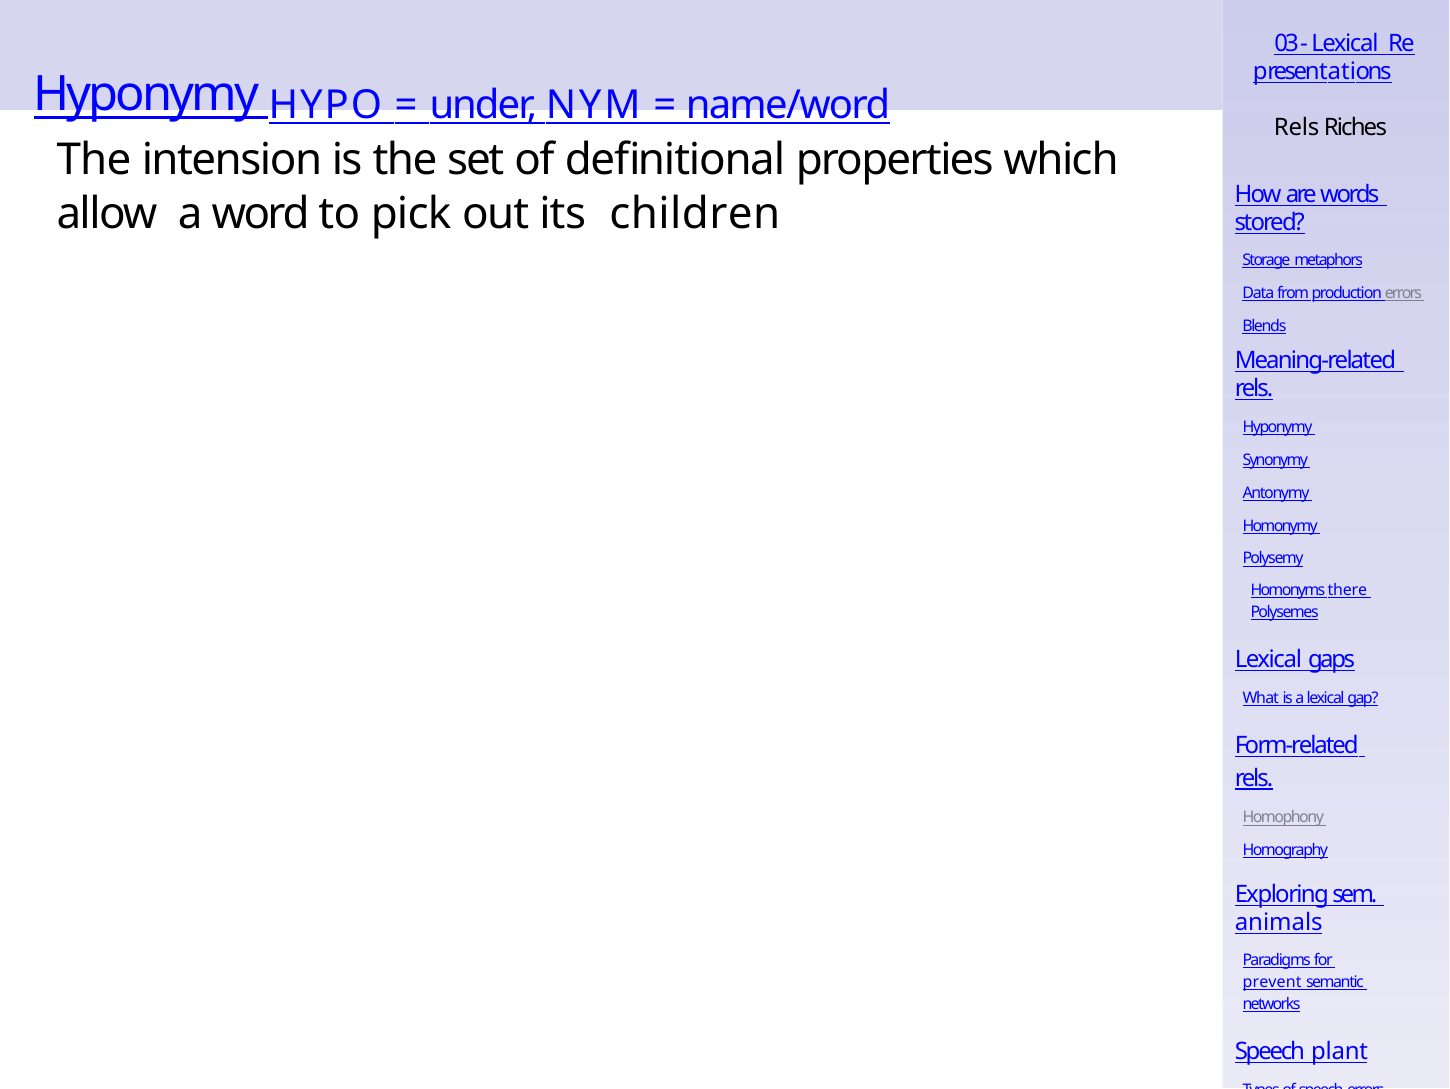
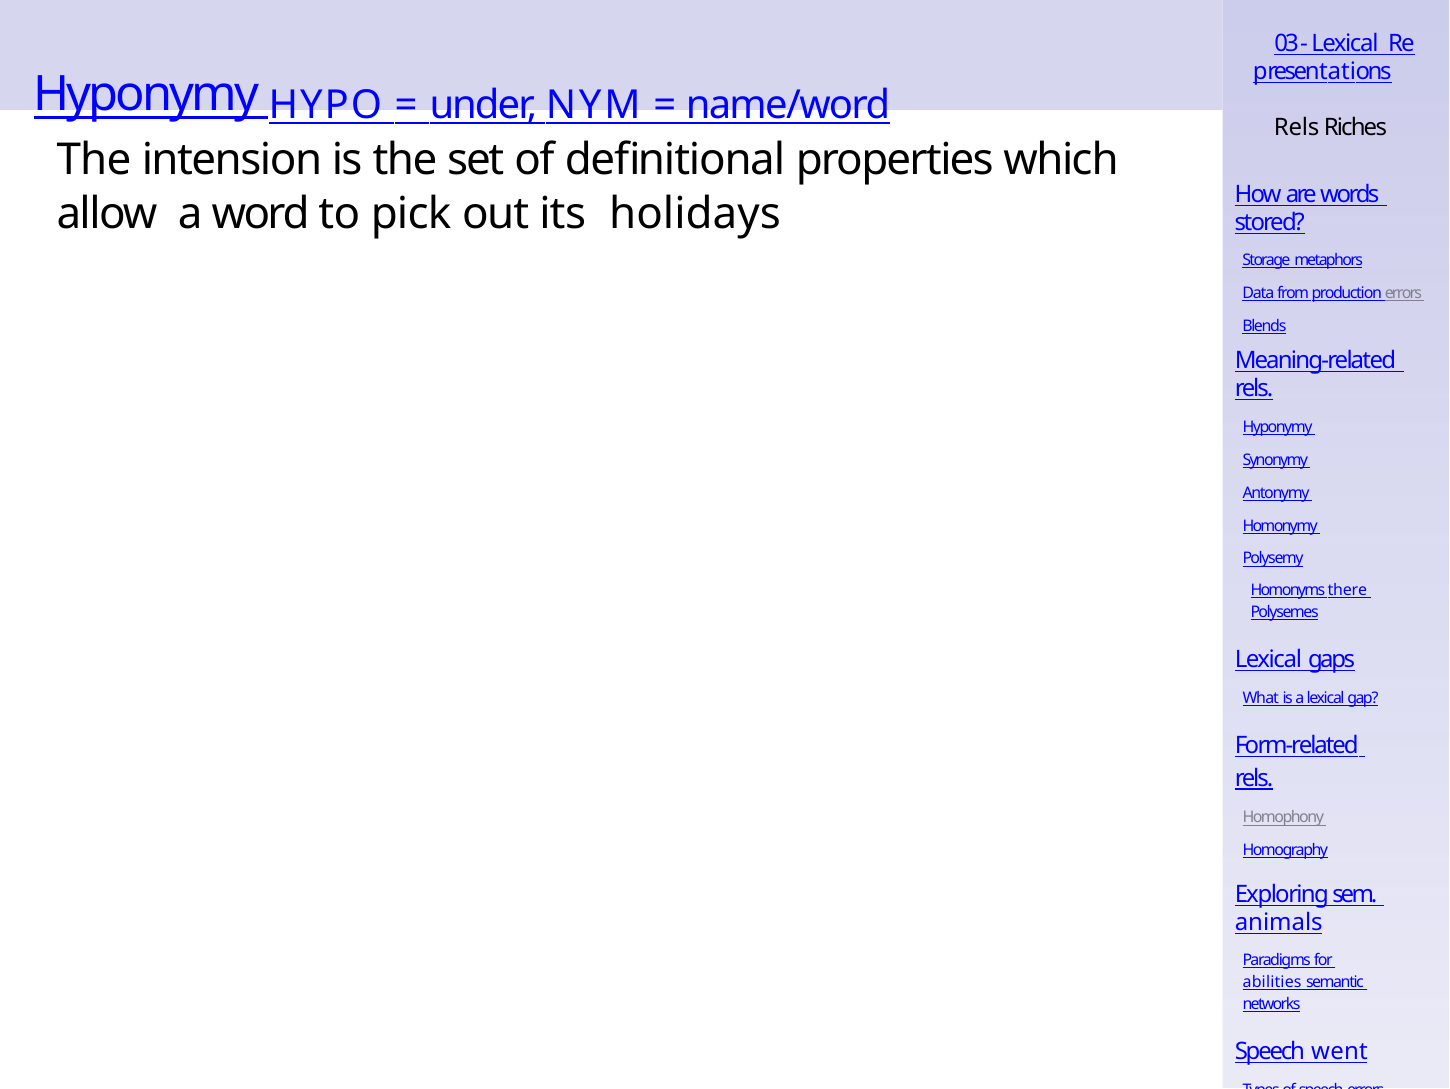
children: children -> holidays (695, 214)
prevent: prevent -> abilities (1272, 982)
plant: plant -> went (1339, 1051)
